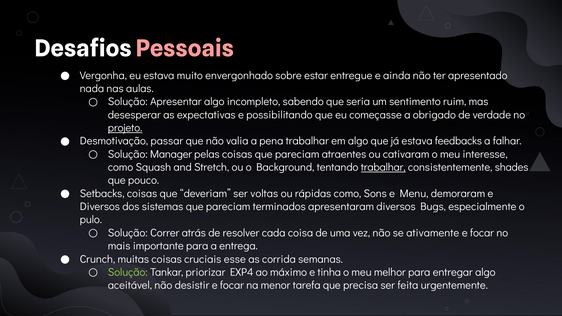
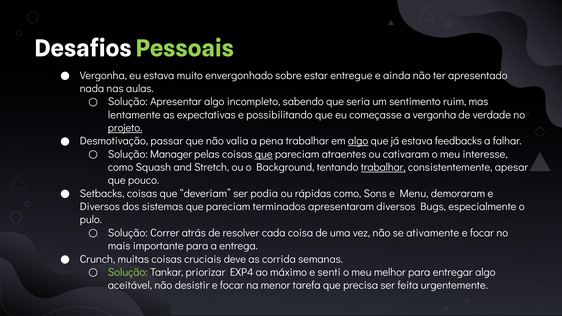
Pessoais colour: pink -> light green (185, 49)
desesperar: desesperar -> lentamente (134, 115)
a obrigado: obrigado -> vergonha (434, 115)
algo underline: none -> present (358, 141)
que underline: none -> present (264, 154)
shades: shades -> apesar (512, 167)
voltas: voltas -> podia (264, 194)
esse: esse -> deve (235, 259)
tinha: tinha -> senti (329, 272)
